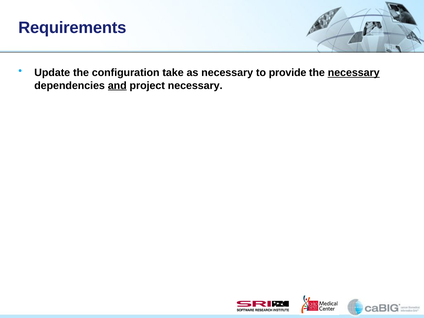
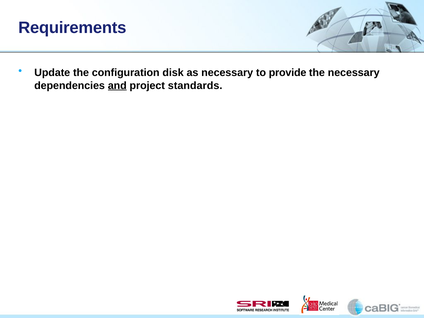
take: take -> disk (173, 73)
necessary underline: present -> none (354, 73)
project necessary: necessary -> standards (195, 86)
